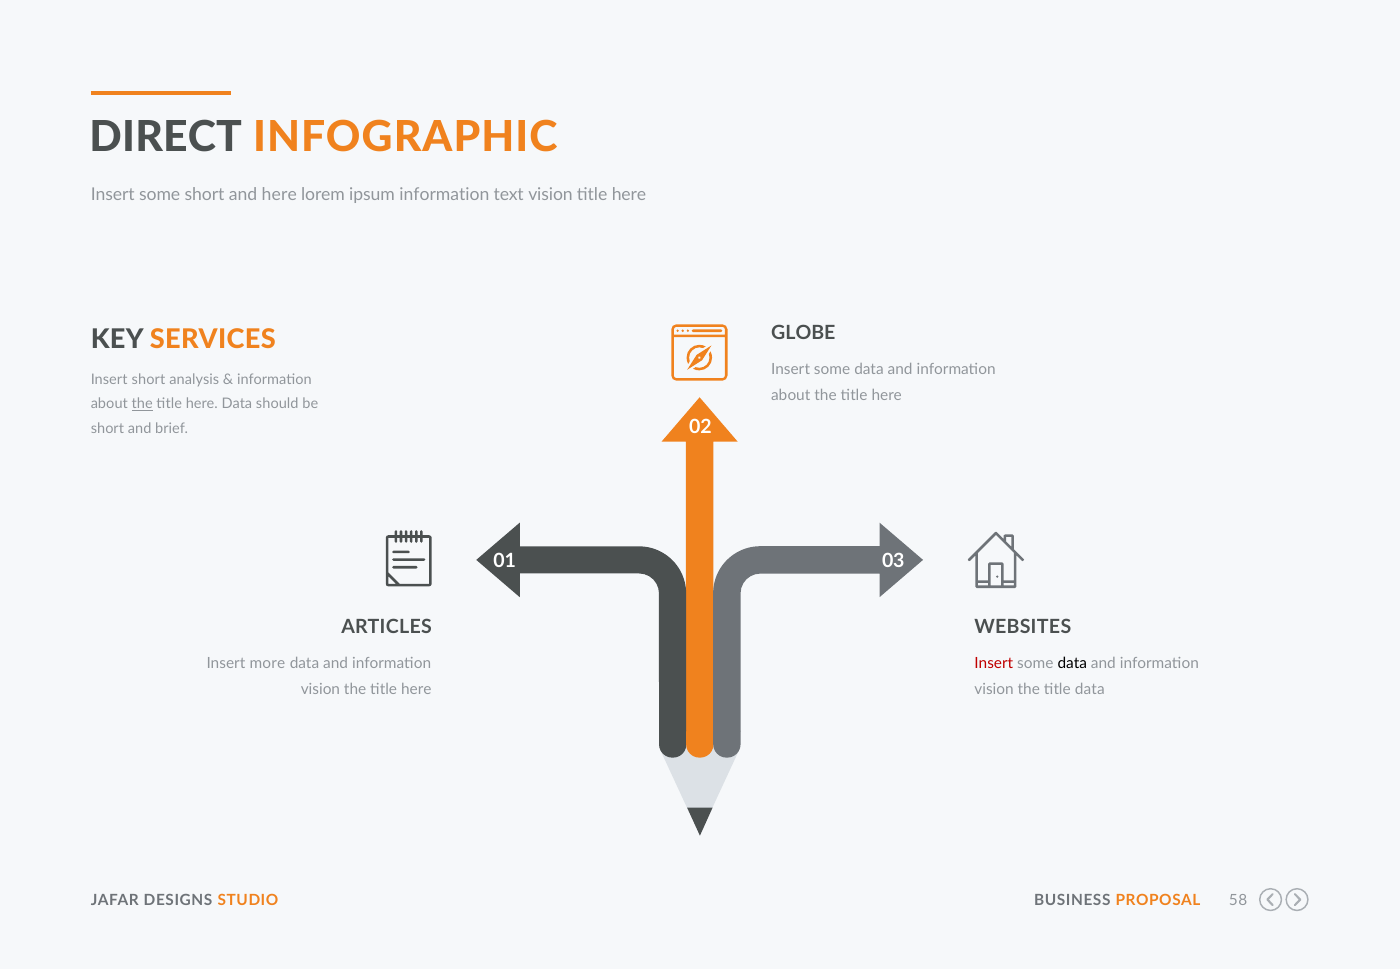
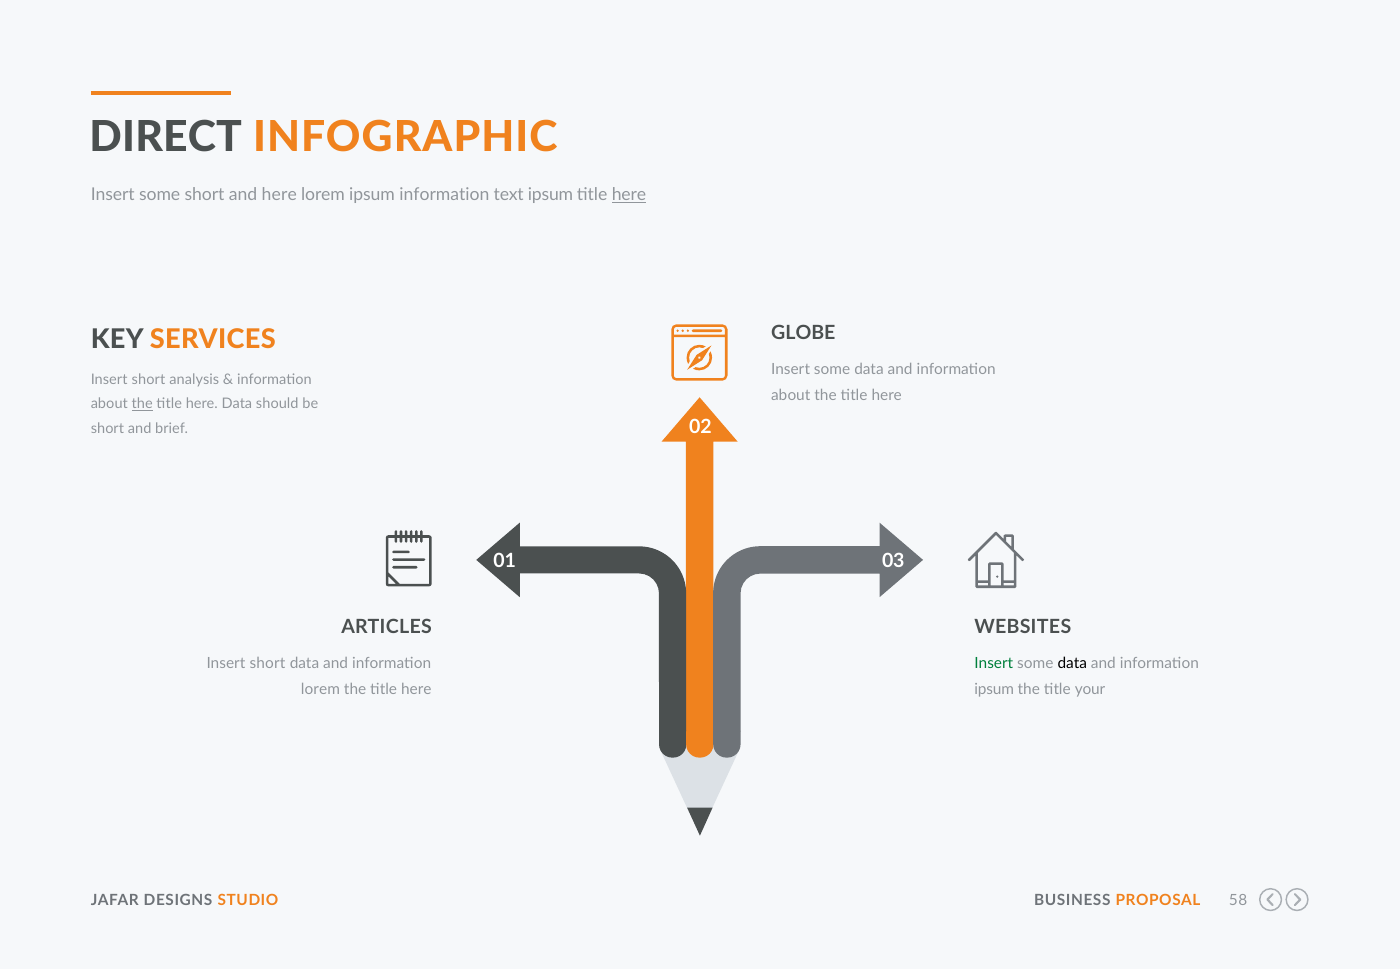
text vision: vision -> ipsum (551, 195)
here underline: none -> present (629, 195)
more: more -> short (267, 663)
Insert colour: red -> green (994, 663)
vision: vision -> lorem (320, 689)
vision: vision -> ipsum (994, 689)
title data: data -> your (1090, 689)
